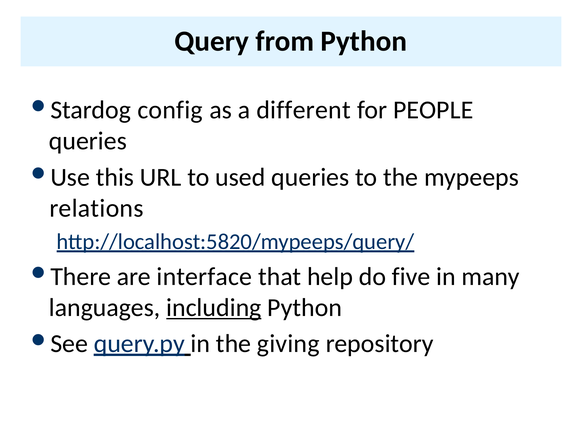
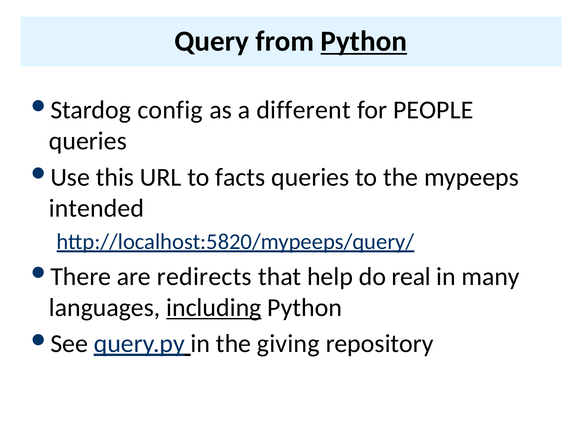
Python underline: none -> present (364, 41)
used: used -> facts (240, 177)
relations: relations -> intended (97, 208)
interface: interface -> redirects (204, 277)
five: five -> real (411, 277)
